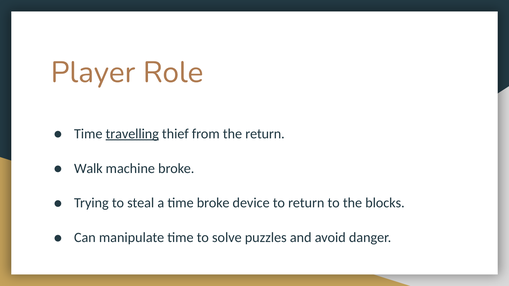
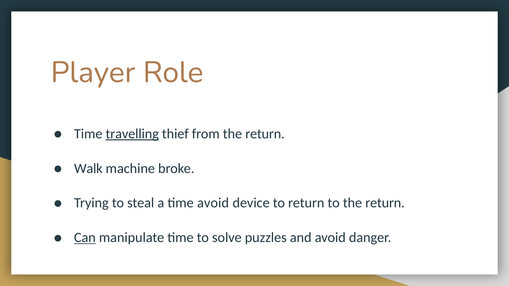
time broke: broke -> avoid (213, 203)
to the blocks: blocks -> return (385, 203)
Can underline: none -> present (85, 238)
